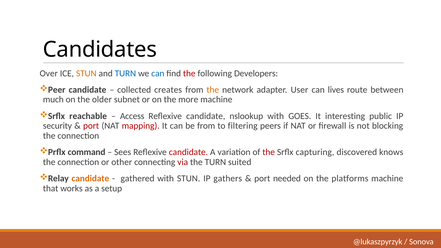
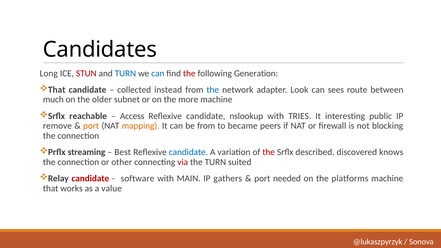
Over: Over -> Long (49, 73)
STUN colour: orange -> red (86, 73)
Developers: Developers -> Generation (256, 73)
Peer: Peer -> That (57, 90)
creates: creates -> instead (168, 90)
the colour: orange -> blue (213, 90)
User: User -> Look (299, 90)
lives: lives -> sees (336, 90)
GOES: GOES -> TRIES (300, 116)
security: security -> remove (57, 126)
port colour: red -> orange (91, 126)
mapping colour: red -> orange (141, 126)
filtering: filtering -> became (243, 126)
command: command -> streaming (87, 152)
Sees: Sees -> Best (123, 152)
candidate colour: red -> blue (188, 152)
capturing: capturing -> described (315, 152)
candidate colour: orange -> red (90, 179)
gathered: gathered -> software (137, 179)
with STUN: STUN -> MAIN (189, 179)
setup: setup -> value (112, 188)
